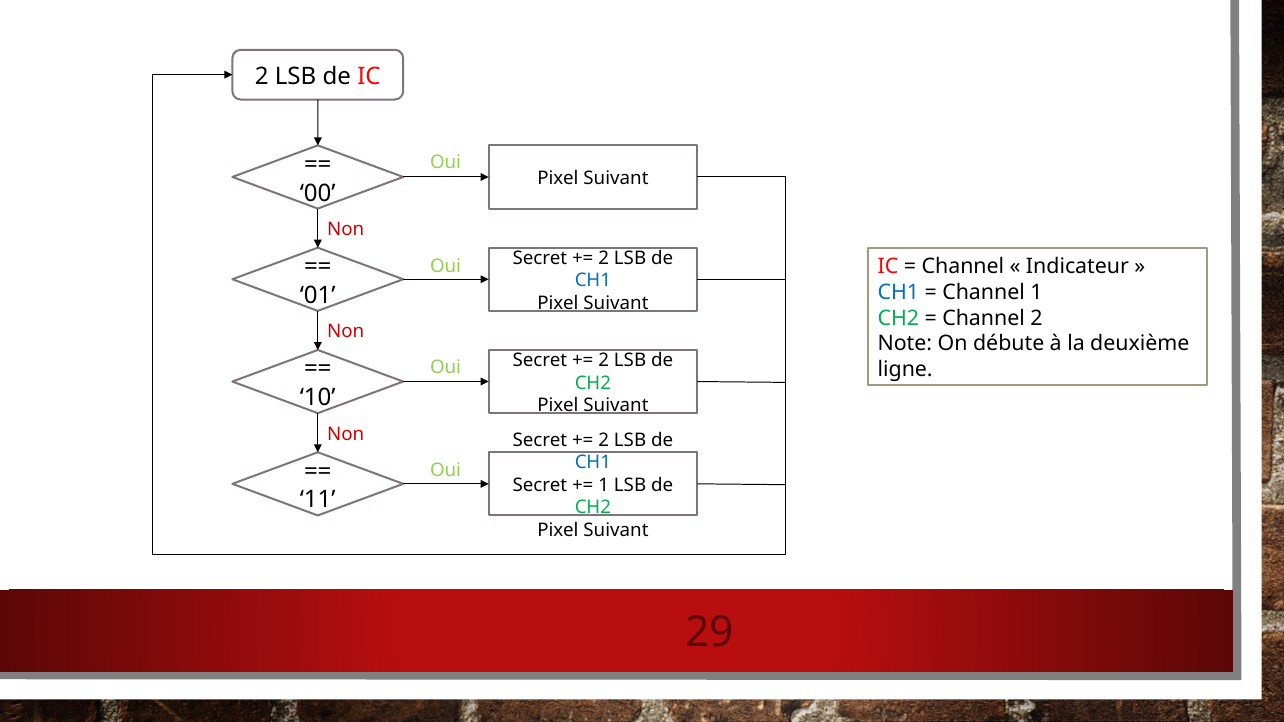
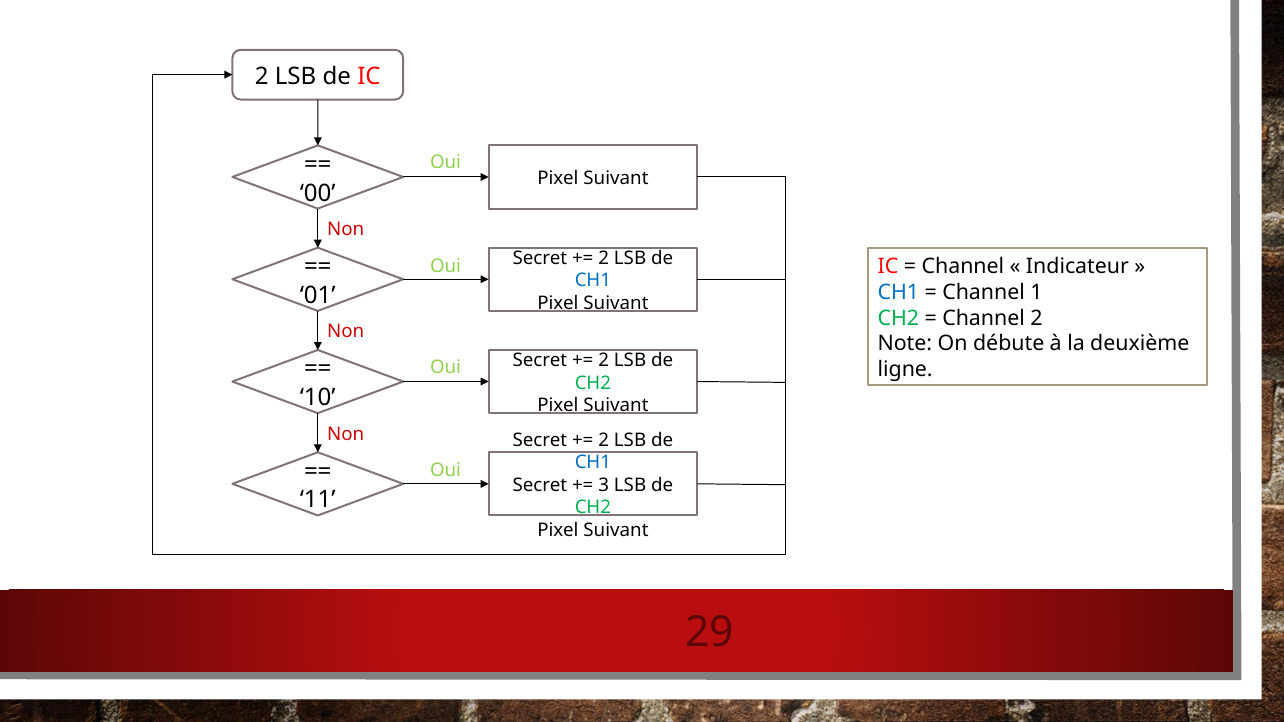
1: 1 -> 3 (604, 485)
